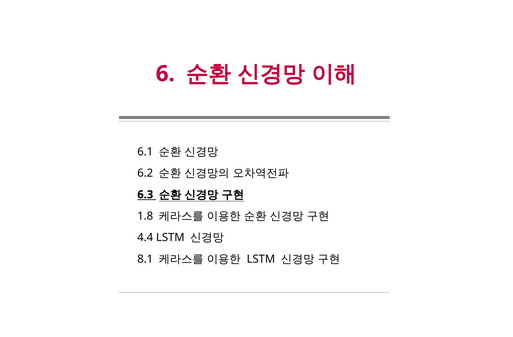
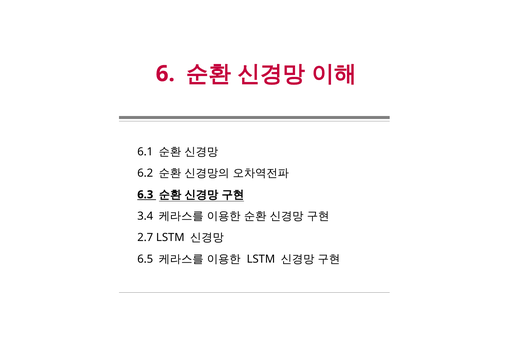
1.8: 1.8 -> 3.4 (145, 216)
4.4: 4.4 -> 2.7 (145, 238)
8.1: 8.1 -> 6.5 (145, 259)
